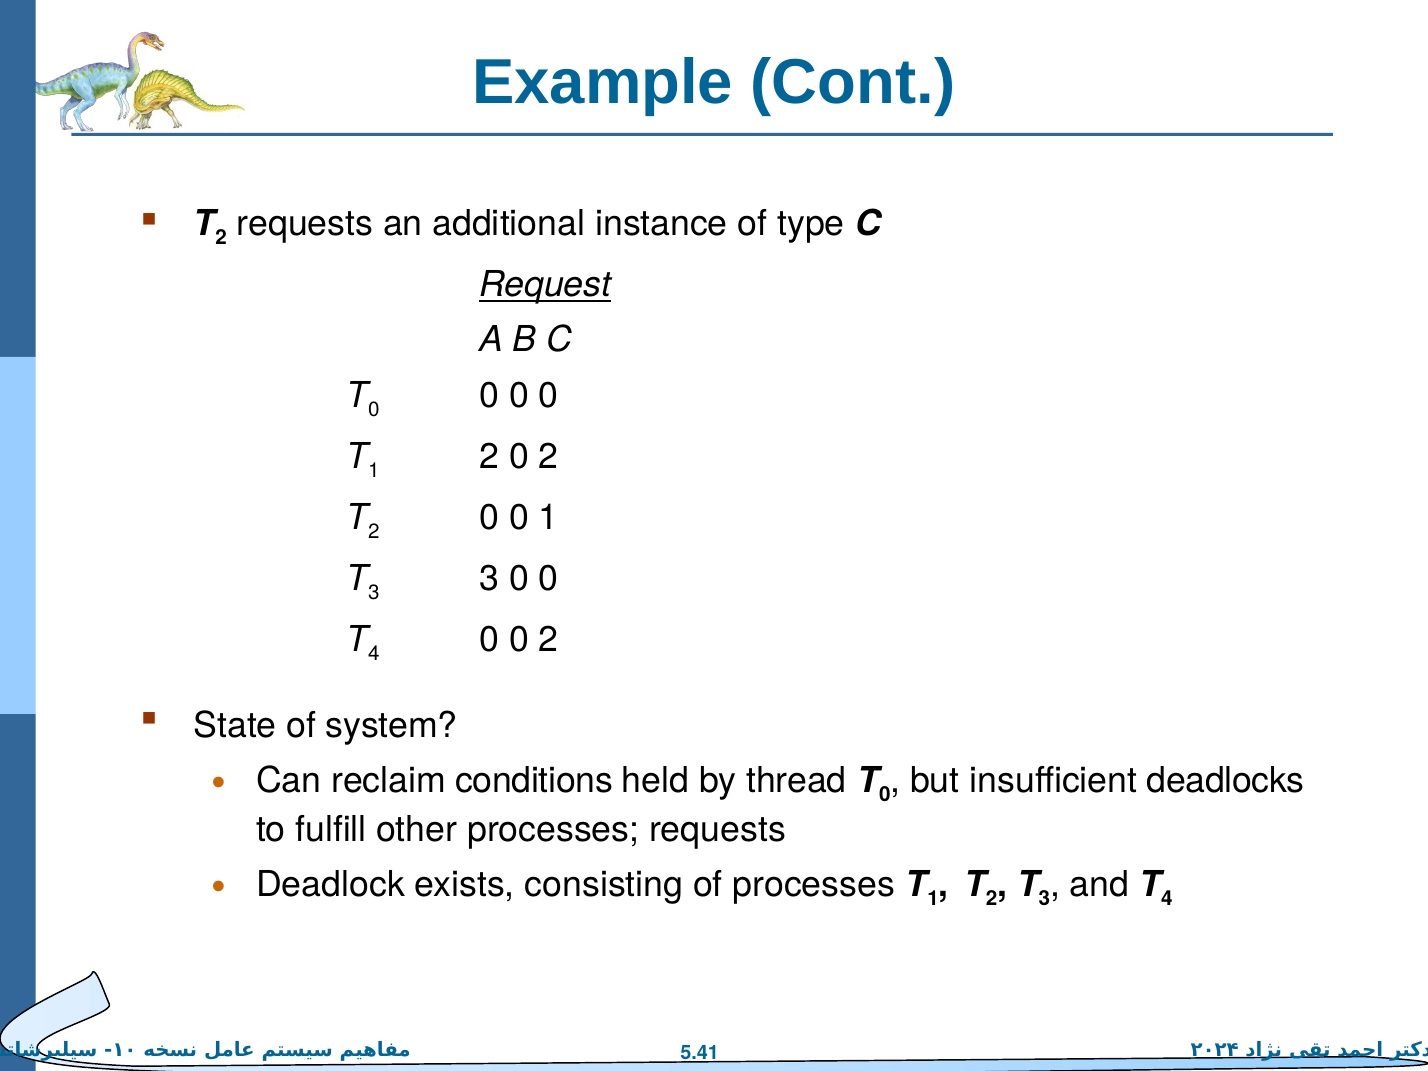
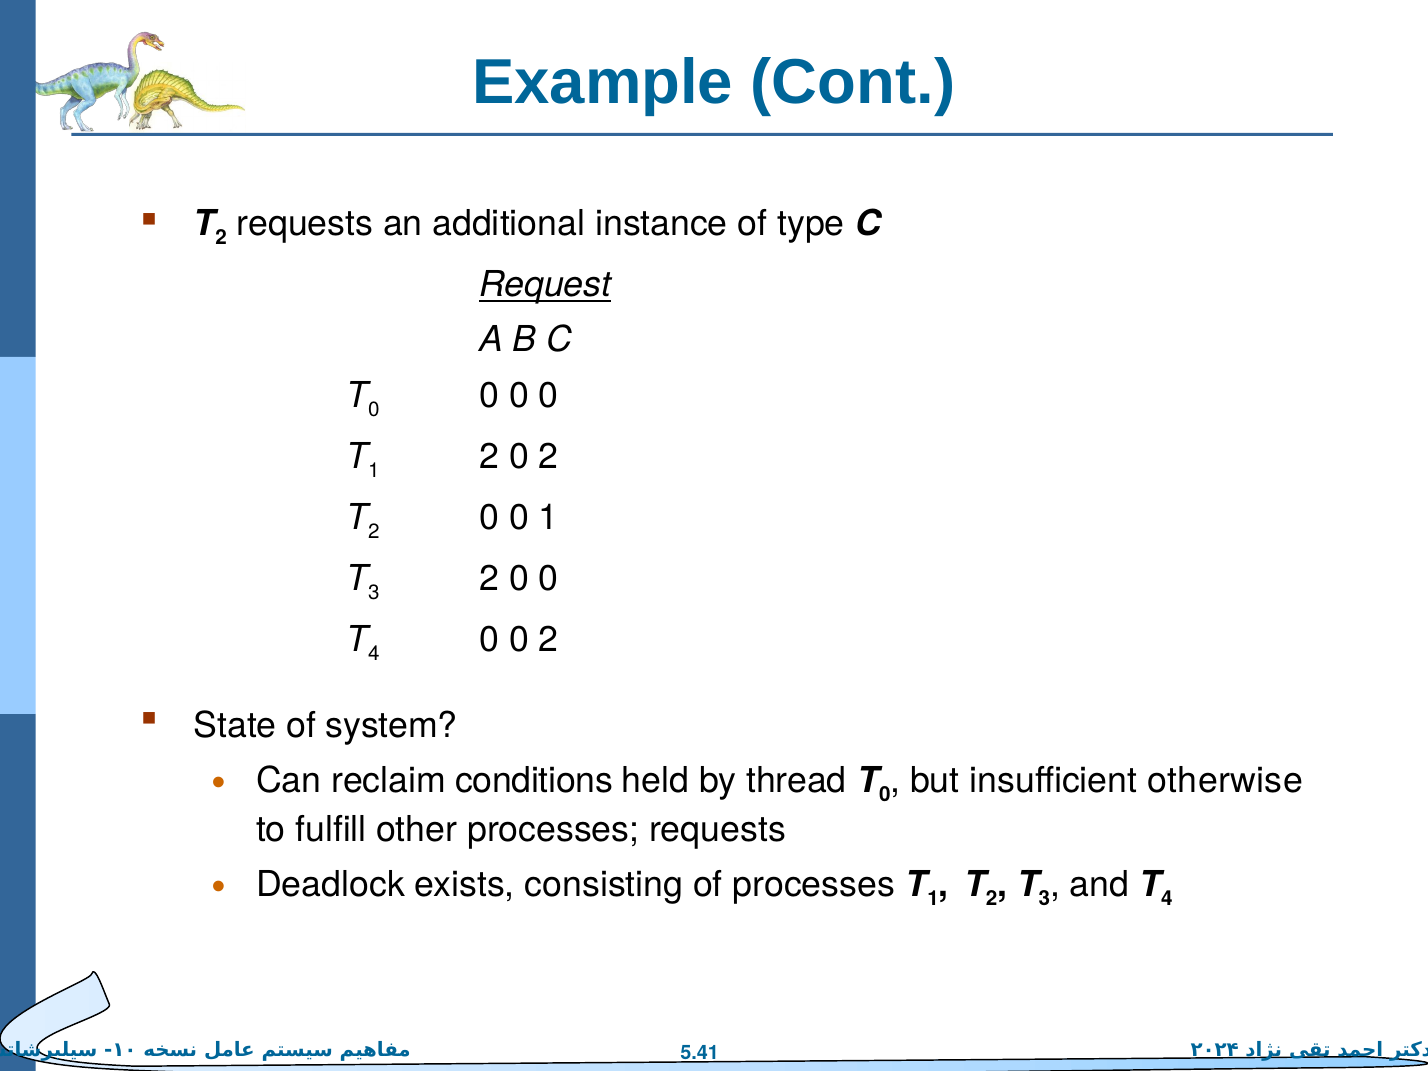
3: 3 -> 2 (489, 579)
deadlocks: deadlocks -> otherwise (1225, 781)
